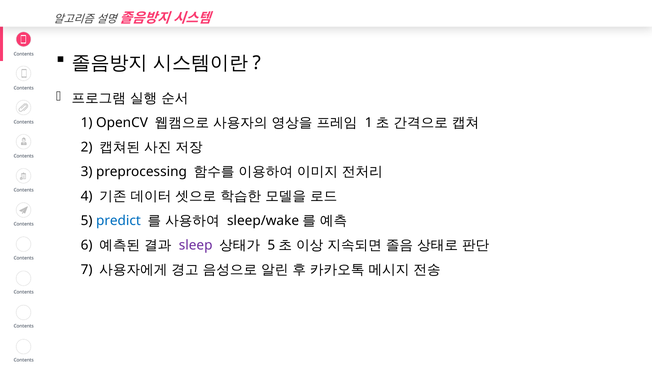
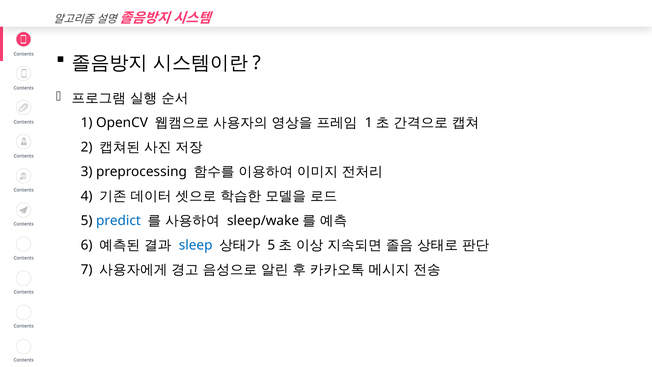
sleep colour: purple -> blue (196, 245)
